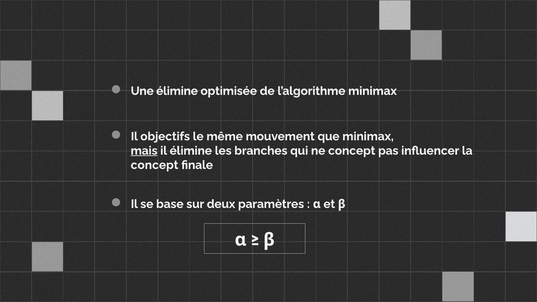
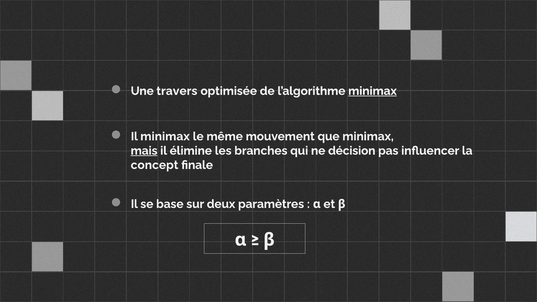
Une élimine: élimine -> travers (177, 91)
minimax underline: none -> present (373, 91)
Il objectifs: objectifs -> minimax (165, 136)
ne concept: concept -> décision (352, 151)
